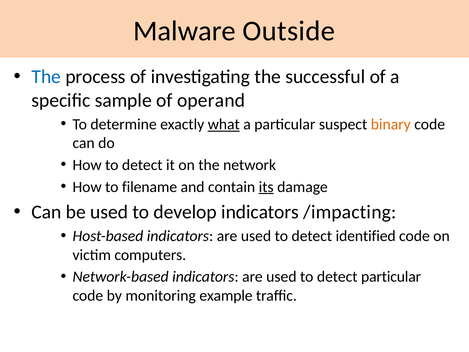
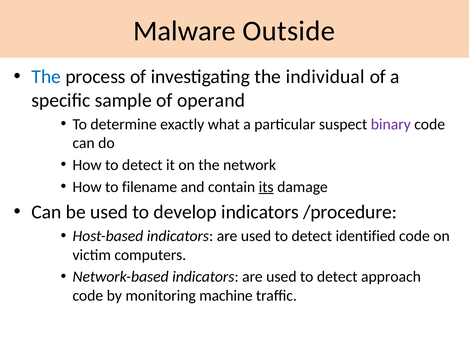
successful: successful -> individual (325, 77)
what underline: present -> none (224, 124)
binary colour: orange -> purple (391, 124)
/impacting: /impacting -> /procedure (350, 212)
detect particular: particular -> approach (391, 277)
example: example -> machine (226, 295)
